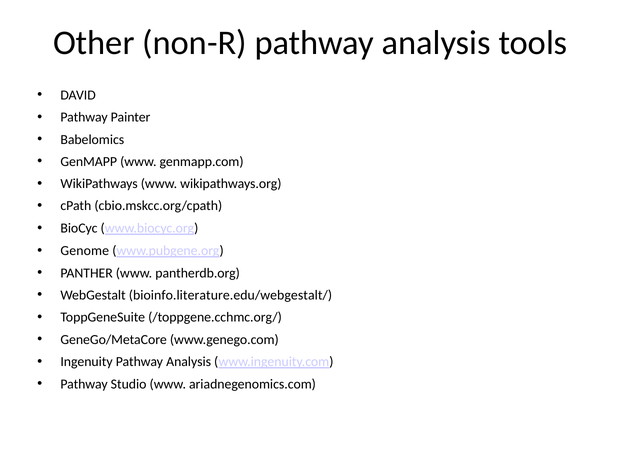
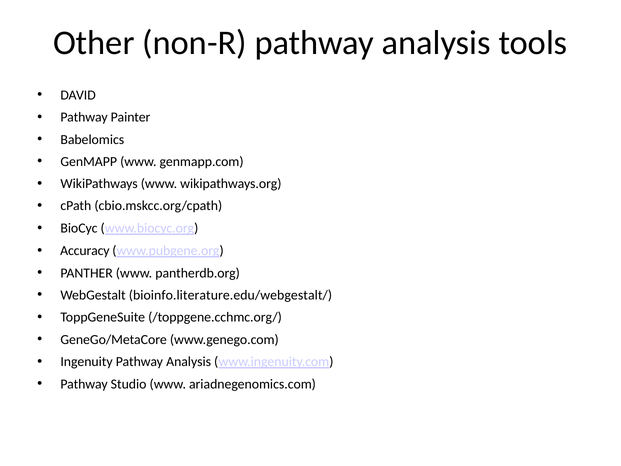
Genome: Genome -> Accuracy (85, 250)
